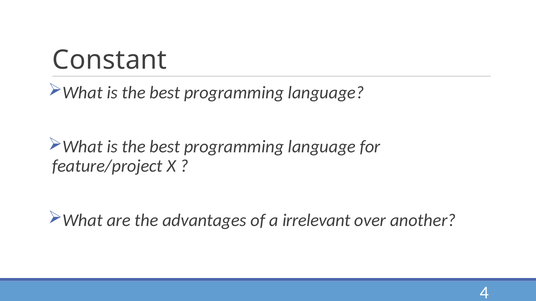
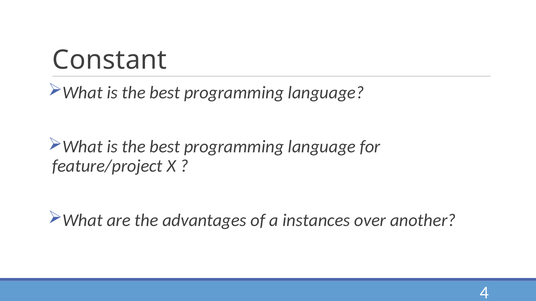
irrelevant: irrelevant -> instances (316, 221)
